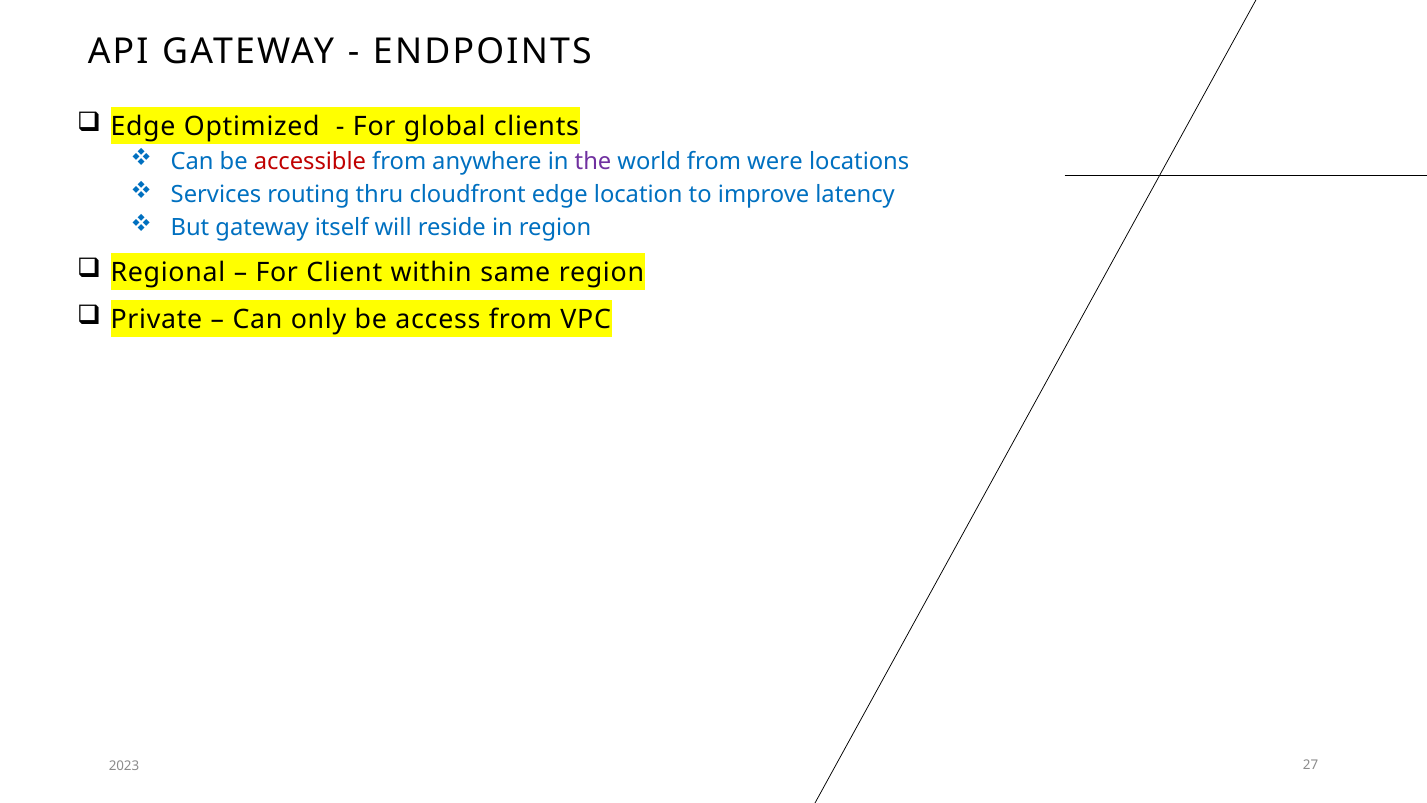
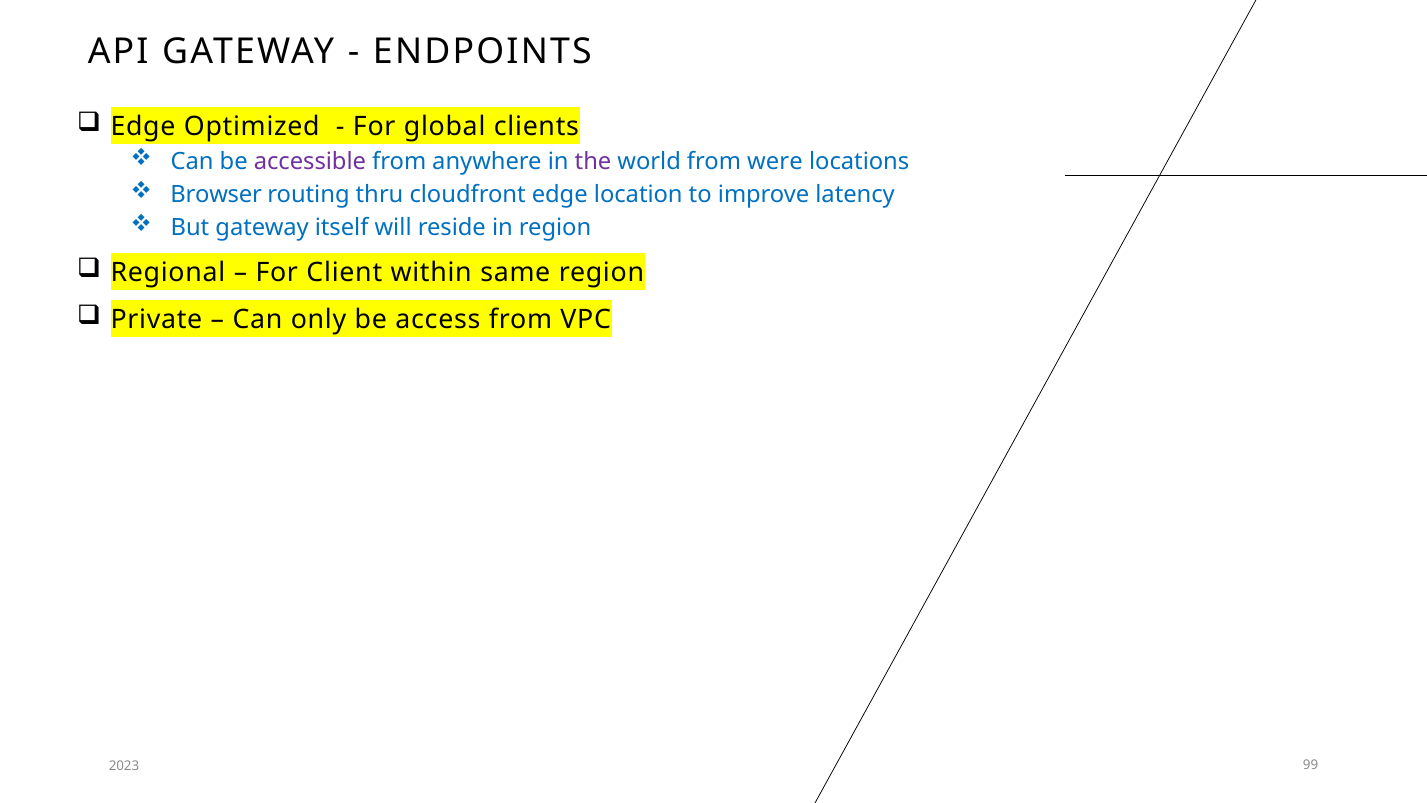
accessible colour: red -> purple (310, 161)
Services: Services -> Browser (216, 194)
27: 27 -> 99 (1311, 765)
